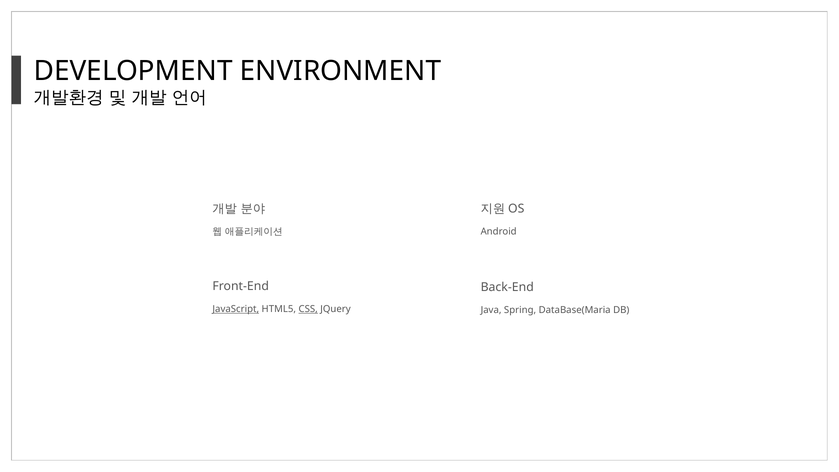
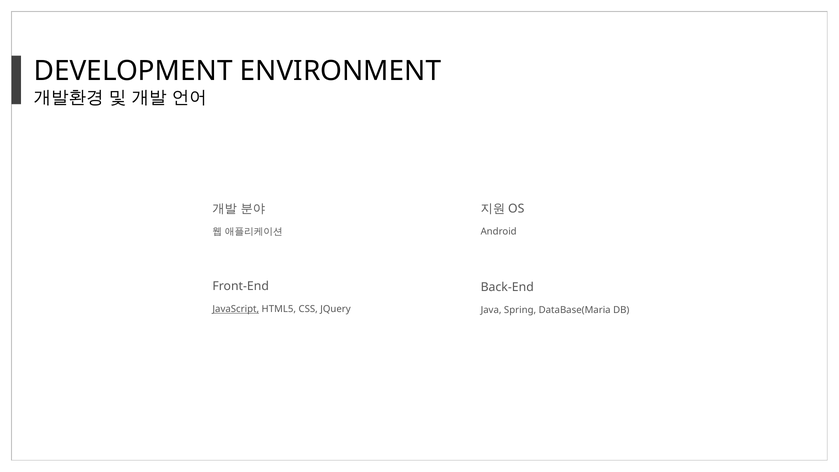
CSS underline: present -> none (308, 309)
